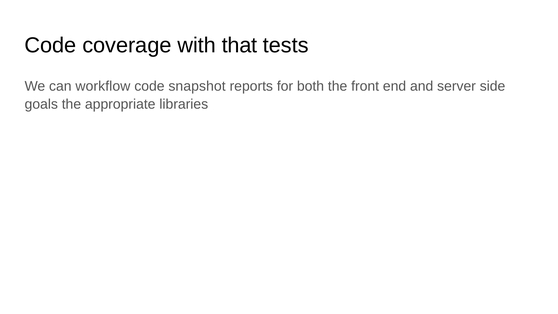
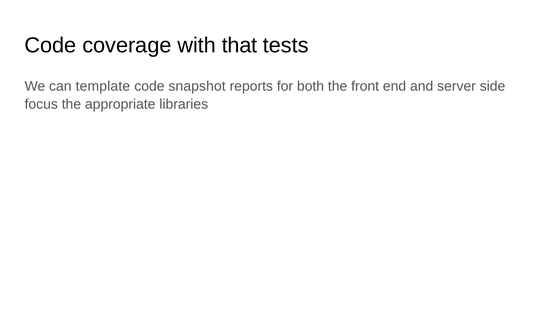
workflow: workflow -> template (103, 86)
goals: goals -> focus (41, 104)
